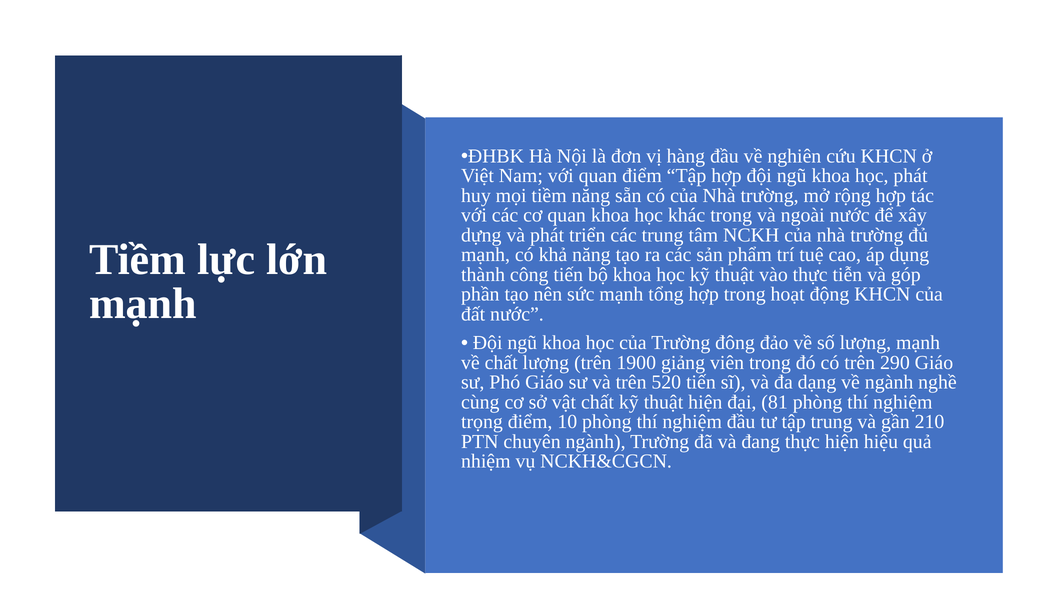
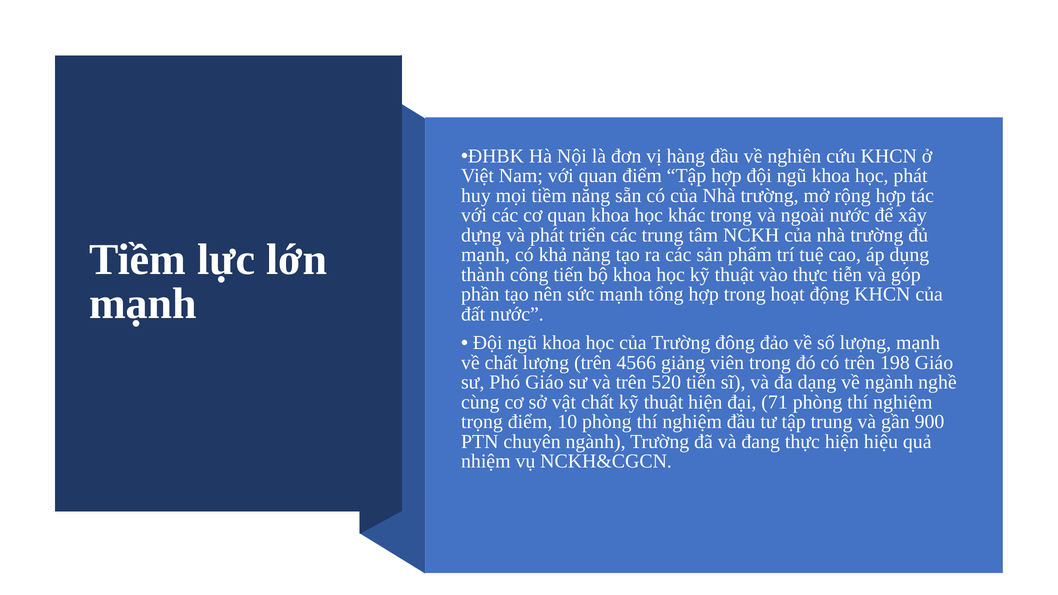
1900: 1900 -> 4566 (636, 363)
290: 290 -> 198 (895, 363)
81: 81 -> 71 (775, 402)
210: 210 -> 900 (930, 422)
